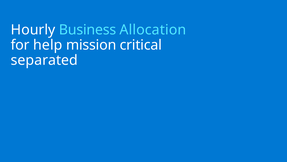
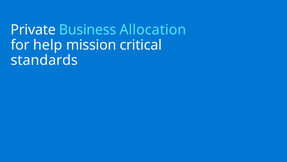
Hourly: Hourly -> Private (33, 30)
separated: separated -> standards (44, 60)
